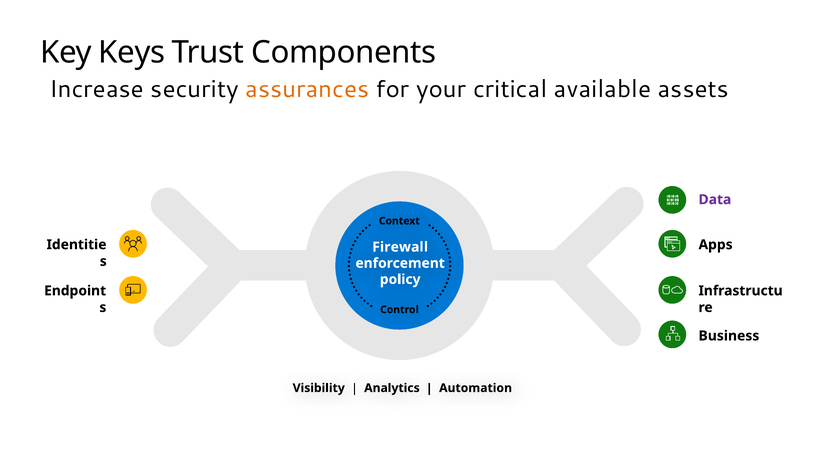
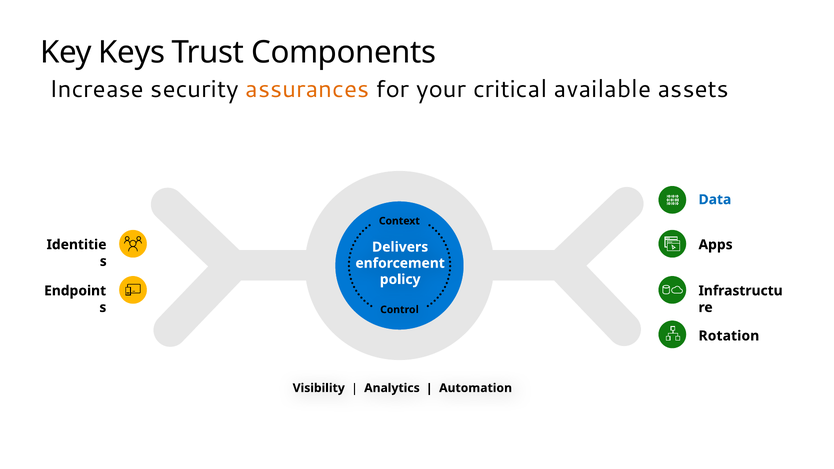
Data colour: purple -> blue (715, 200)
Firewall: Firewall -> Delivers (400, 247)
Business: Business -> Rotation (729, 336)
